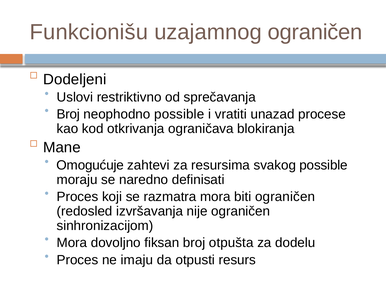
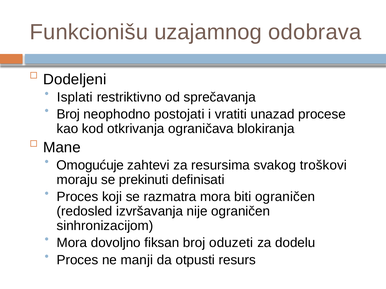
uzajamnog ograničen: ograničen -> odobrava (315, 32)
Uslovi: Uslovi -> Isplati (75, 97)
neophodno possible: possible -> postojati (179, 114)
svakog possible: possible -> troškovi (323, 166)
naredno: naredno -> prekinuti (144, 180)
otpušta: otpušta -> oduzeti (231, 243)
imaju: imaju -> manji (137, 260)
